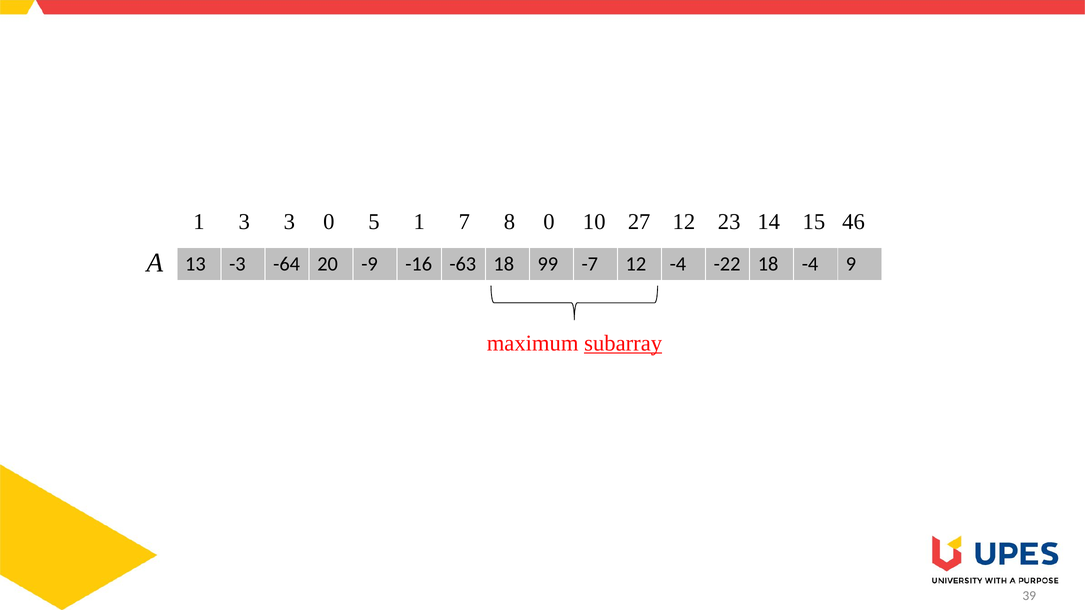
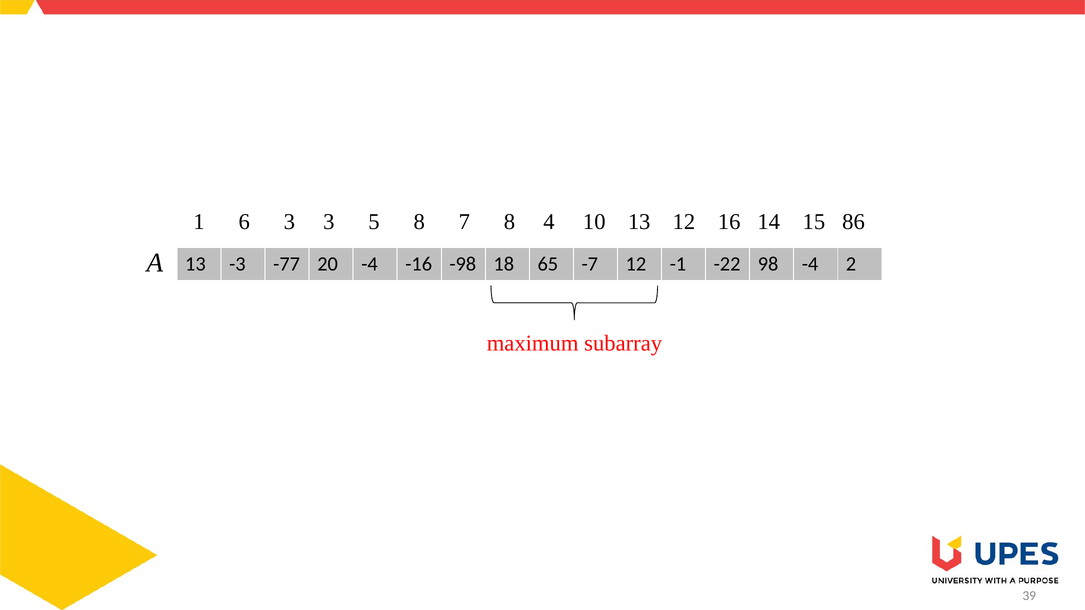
1 3: 3 -> 6 (244, 222)
3 0: 0 -> 3 (329, 222)
5 1: 1 -> 8 (419, 222)
8 0: 0 -> 4 (549, 222)
10 27: 27 -> 13 (639, 222)
23: 23 -> 16 (729, 222)
46: 46 -> 86 (854, 222)
-64: -64 -> -77 (287, 264)
20 -9: -9 -> -4 (370, 264)
-63: -63 -> -98 (463, 264)
99: 99 -> 65 (548, 264)
12 -4: -4 -> -1 (678, 264)
-22 18: 18 -> 98 (768, 264)
9: 9 -> 2 (851, 264)
subarray underline: present -> none (623, 343)
